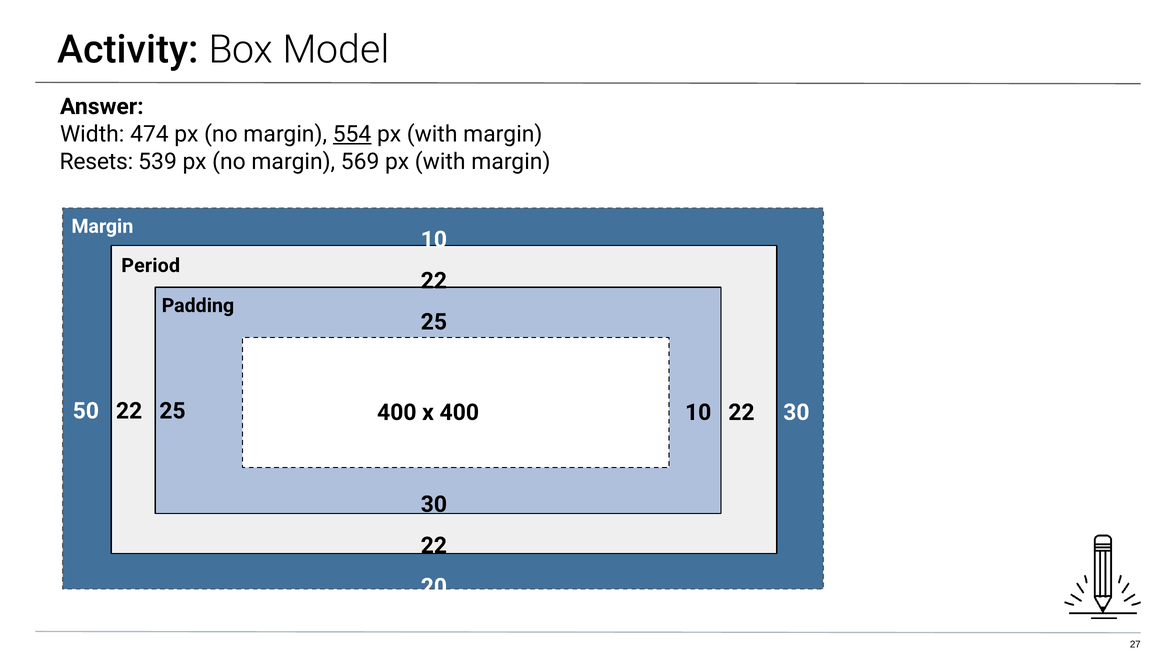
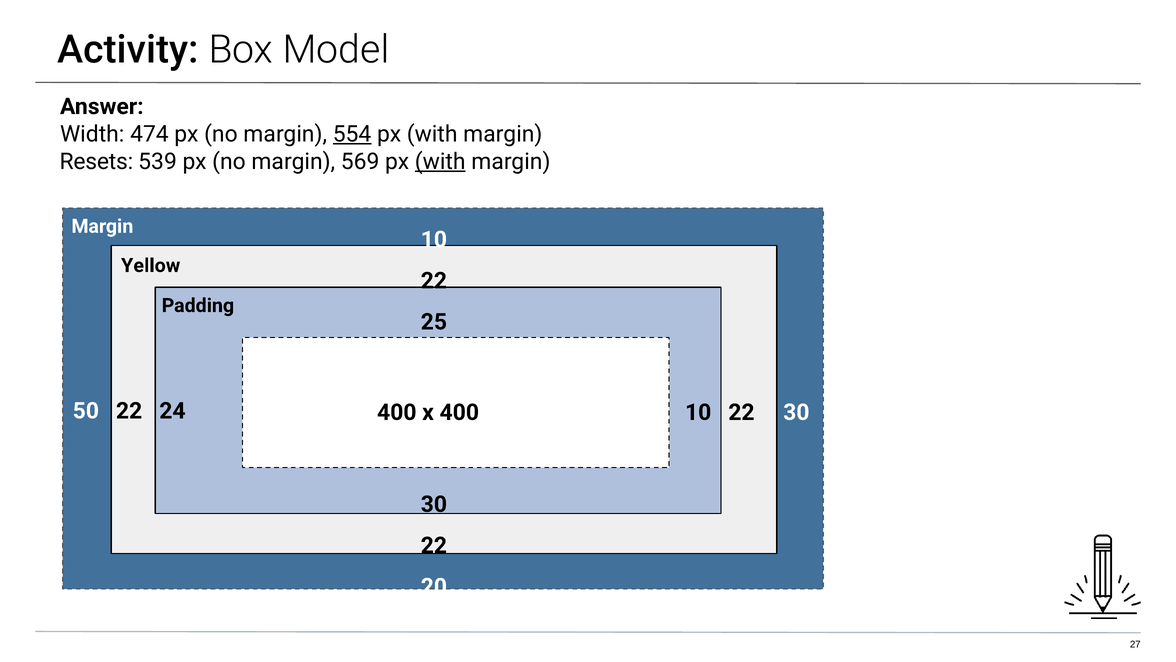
with underline: none -> present (440, 161)
Period: Period -> Yellow (151, 265)
50 22 25: 25 -> 24 (172, 411)
